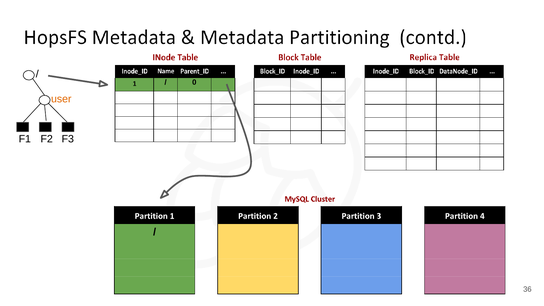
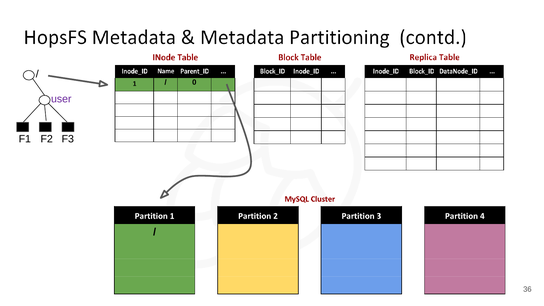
user colour: orange -> purple (61, 99)
